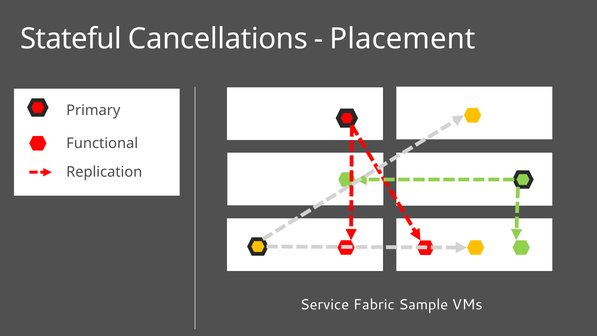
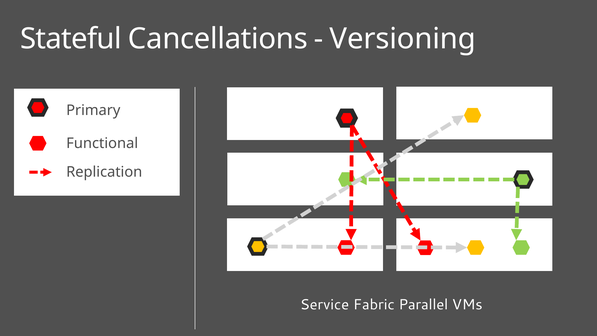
Placement: Placement -> Versioning (403, 39)
Sample: Sample -> Parallel (423, 304)
